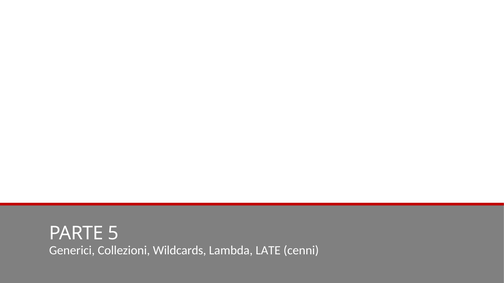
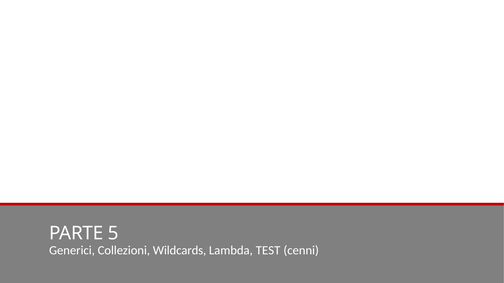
LATE: LATE -> TEST (268, 251)
